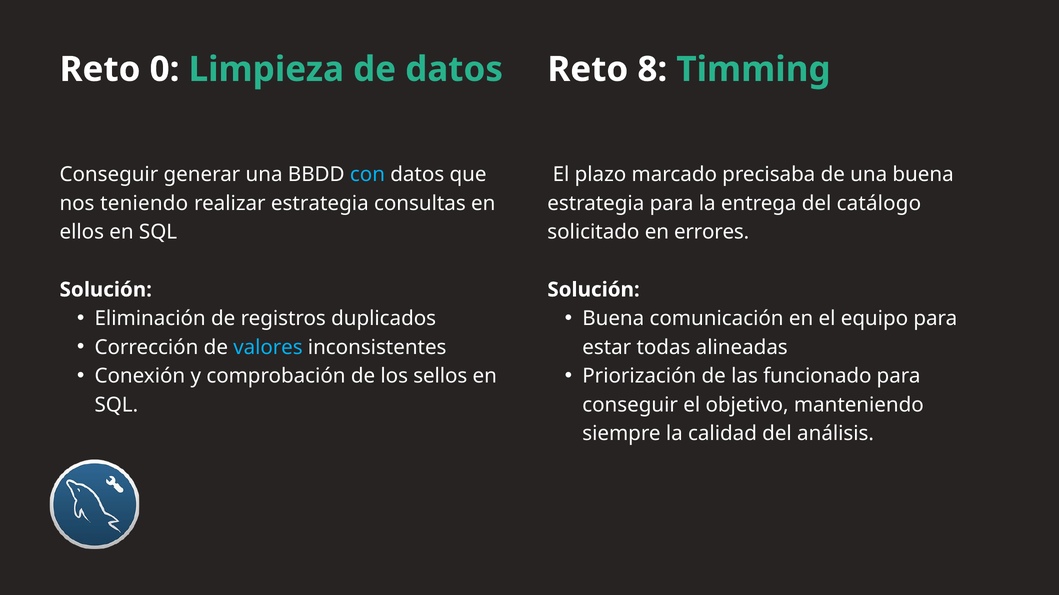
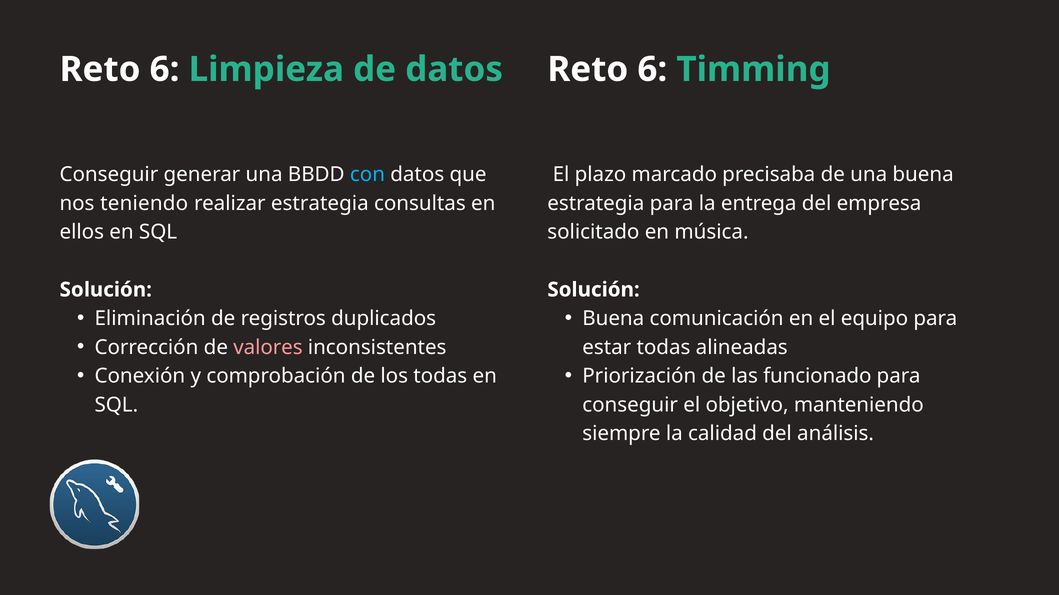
0: 0 -> 6 (165, 69)
8: 8 -> 6 (652, 69)
catálogo: catálogo -> empresa (879, 204)
errores: errores -> música (711, 232)
valores colour: light blue -> pink (268, 348)
los sellos: sellos -> todas (440, 377)
